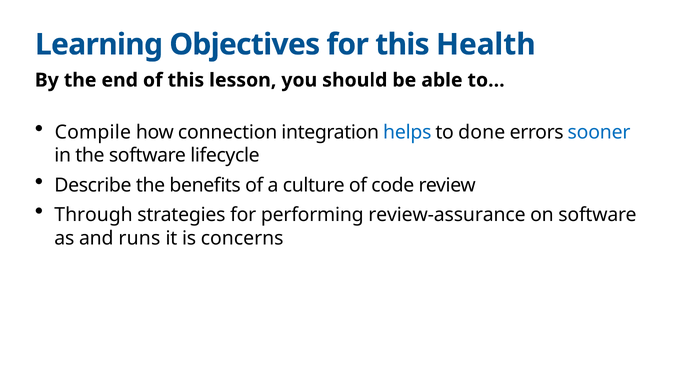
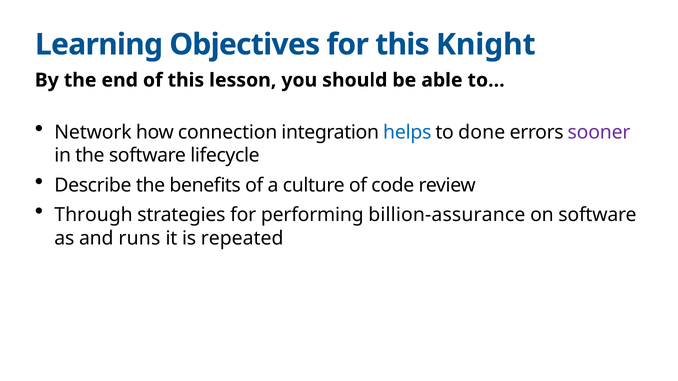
Health: Health -> Knight (486, 45)
Compile: Compile -> Network (93, 132)
sooner colour: blue -> purple (599, 132)
review-assurance: review-assurance -> billion-assurance (447, 215)
concerns: concerns -> repeated (242, 238)
